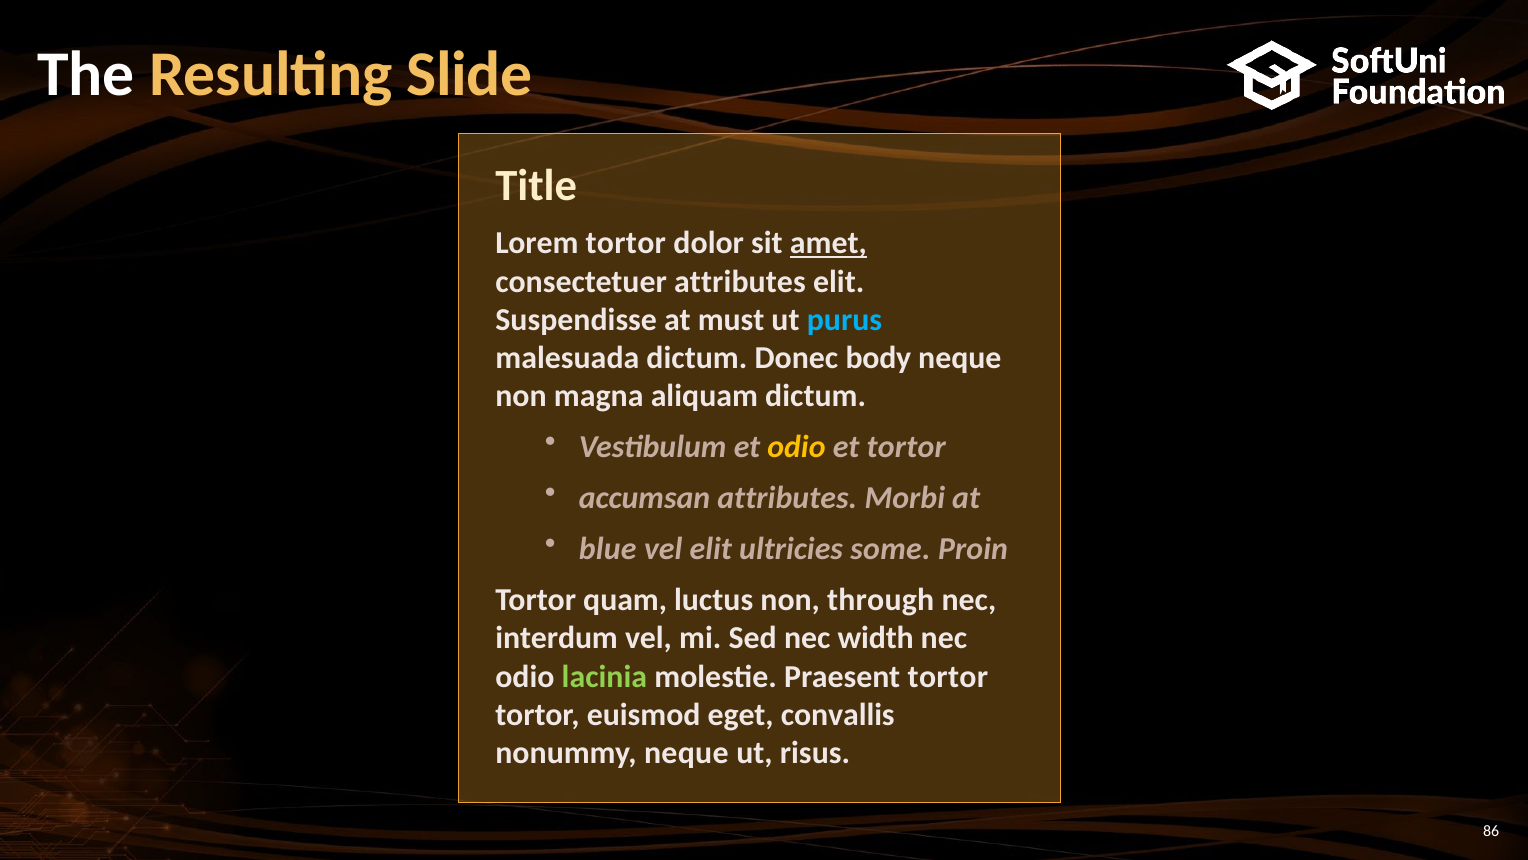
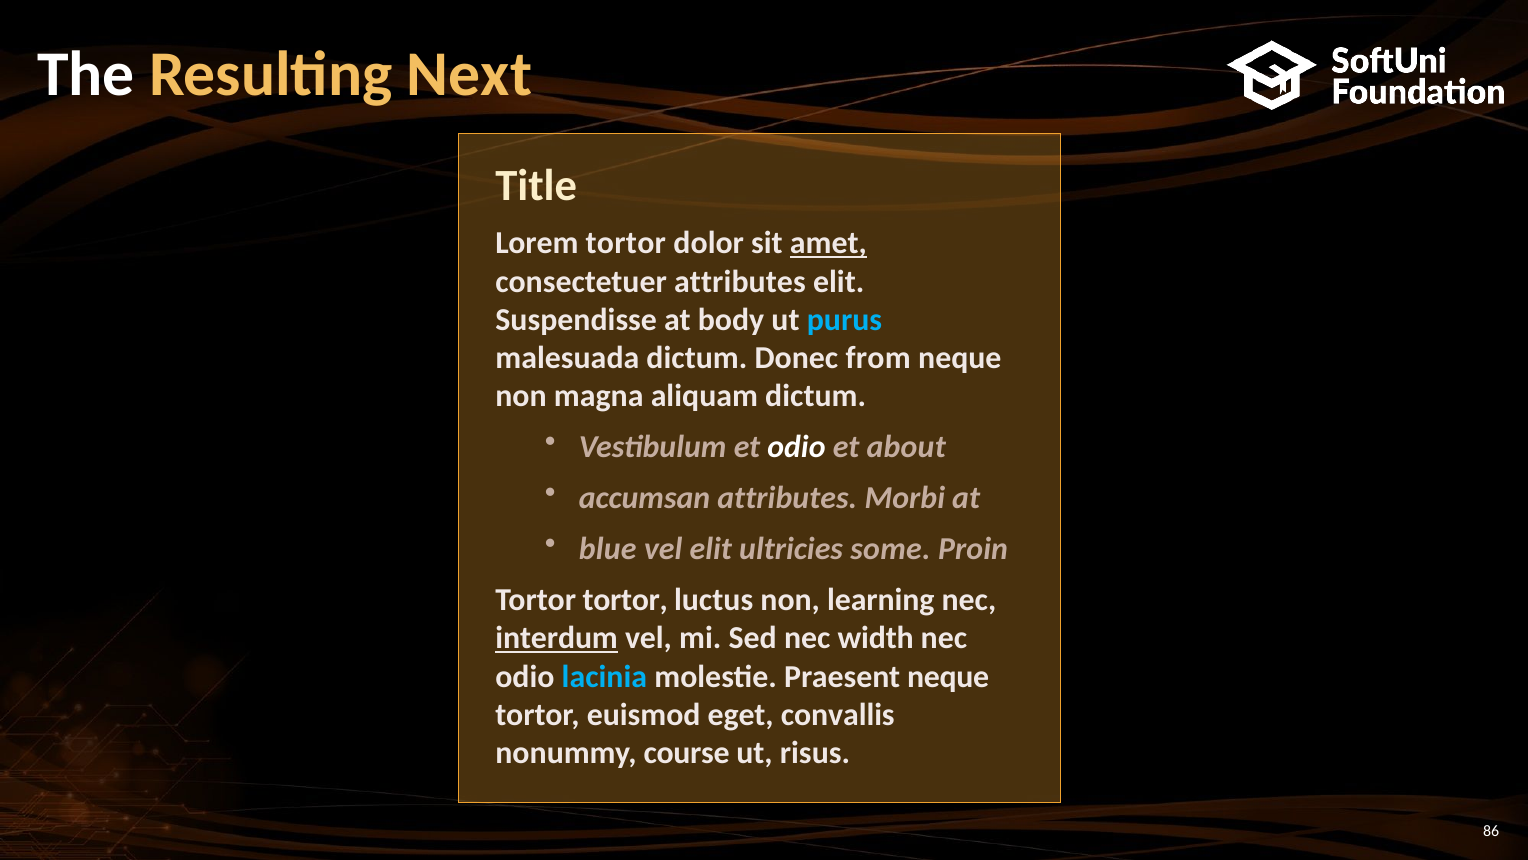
Slide: Slide -> Next (469, 74)
must: must -> body (731, 320)
body: body -> from (878, 358)
odio colour: yellow -> white (796, 447)
et tortor: tortor -> about (906, 447)
Tortor quam: quam -> tortor (625, 600)
through: through -> learning (881, 600)
interdum underline: none -> present (557, 638)
lacinia colour: light green -> light blue (604, 676)
Praesent tortor: tortor -> neque (948, 676)
nonummy neque: neque -> course (687, 753)
